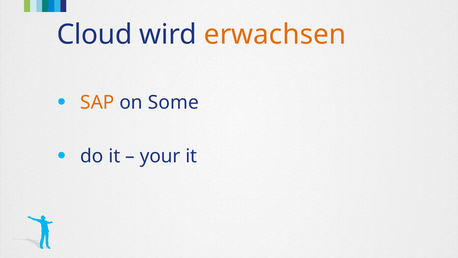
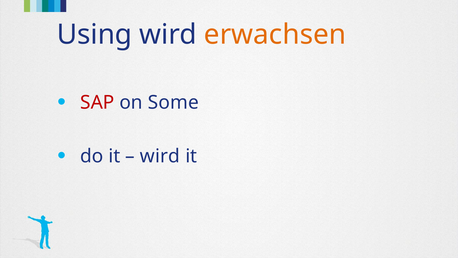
Cloud: Cloud -> Using (94, 35)
SAP colour: orange -> red (97, 102)
your: your -> wird (160, 156)
